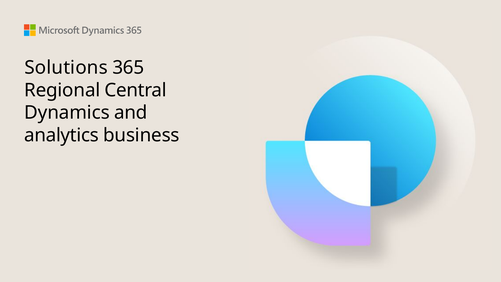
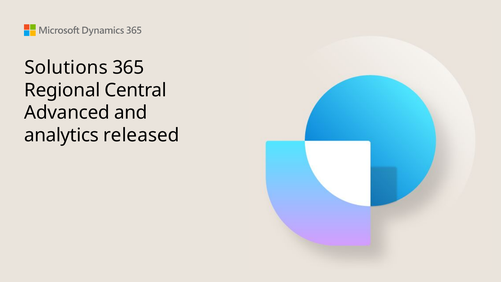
Dynamics: Dynamics -> Advanced (67, 113)
business: business -> released (141, 135)
